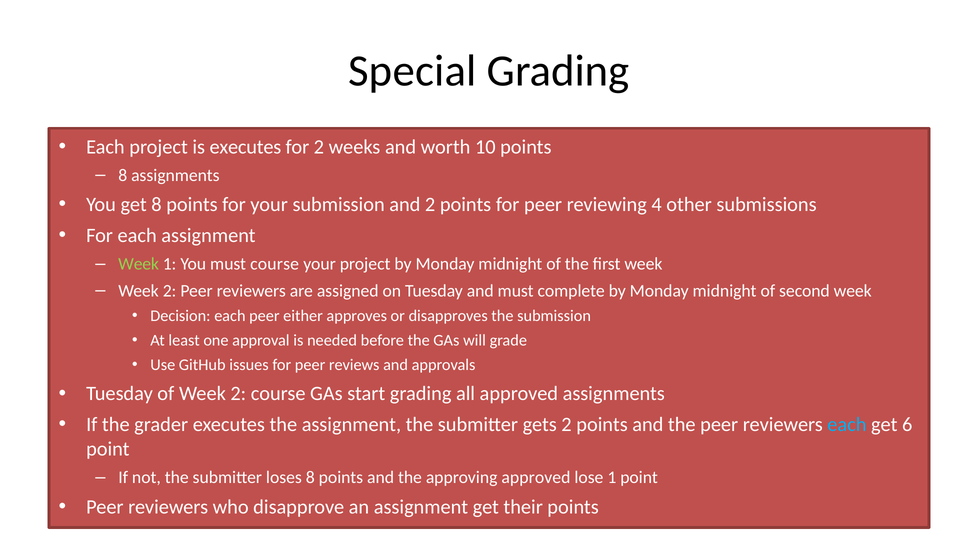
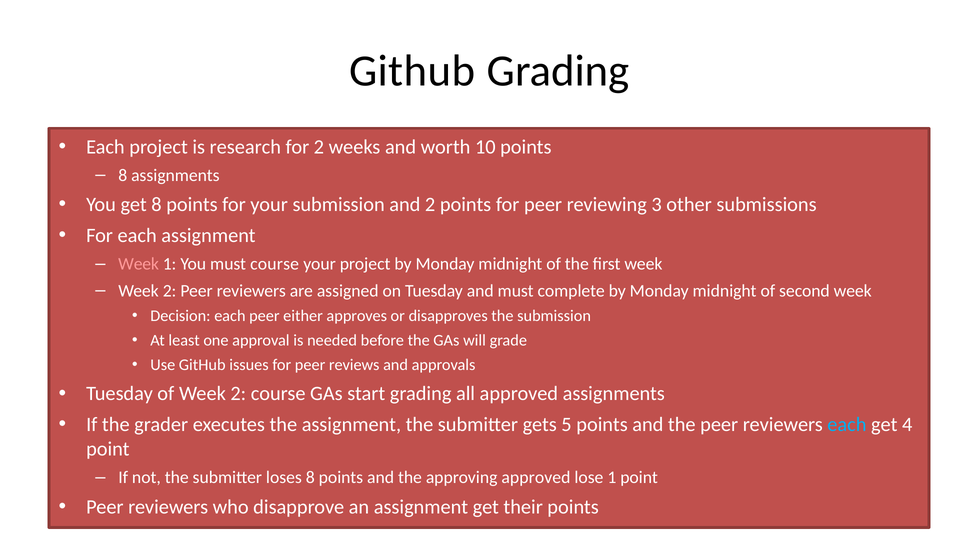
Special: Special -> Github (412, 71)
is executes: executes -> research (245, 147)
4: 4 -> 3 (657, 205)
Week colour: light green -> pink (139, 264)
gets 2: 2 -> 5 (567, 425)
6: 6 -> 4 (907, 425)
